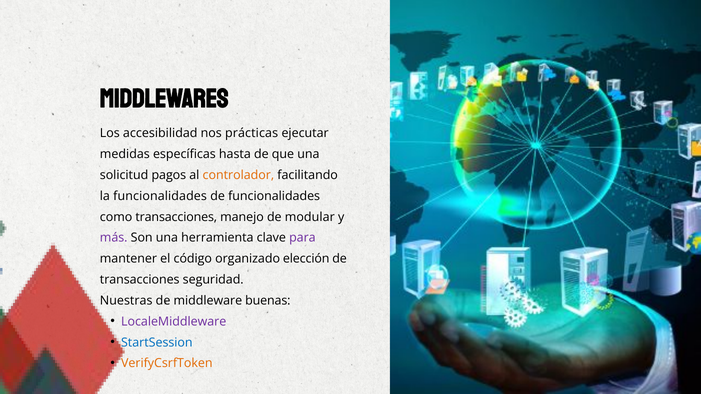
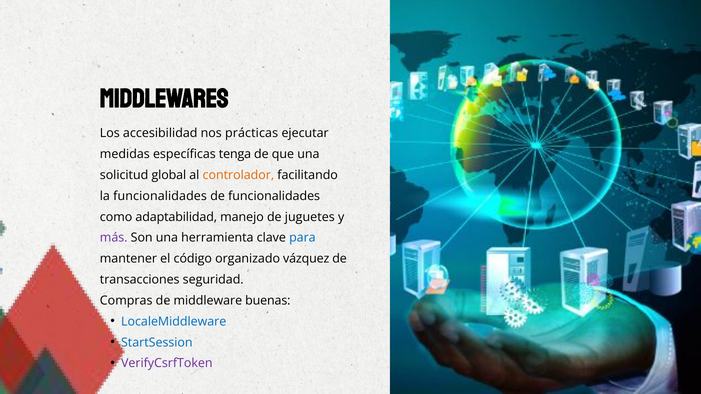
hasta: hasta -> tenga (235, 154)
pagos: pagos -> global (169, 175)
como transacciones: transacciones -> adaptabilidad (176, 217)
modular: modular -> juguetes (310, 217)
para colour: purple -> blue (302, 238)
elección: elección -> vázquez (306, 259)
Nuestras: Nuestras -> Compras (126, 301)
LocaleMiddleware colour: purple -> blue (174, 322)
VerifyCsrfToken colour: orange -> purple (167, 364)
